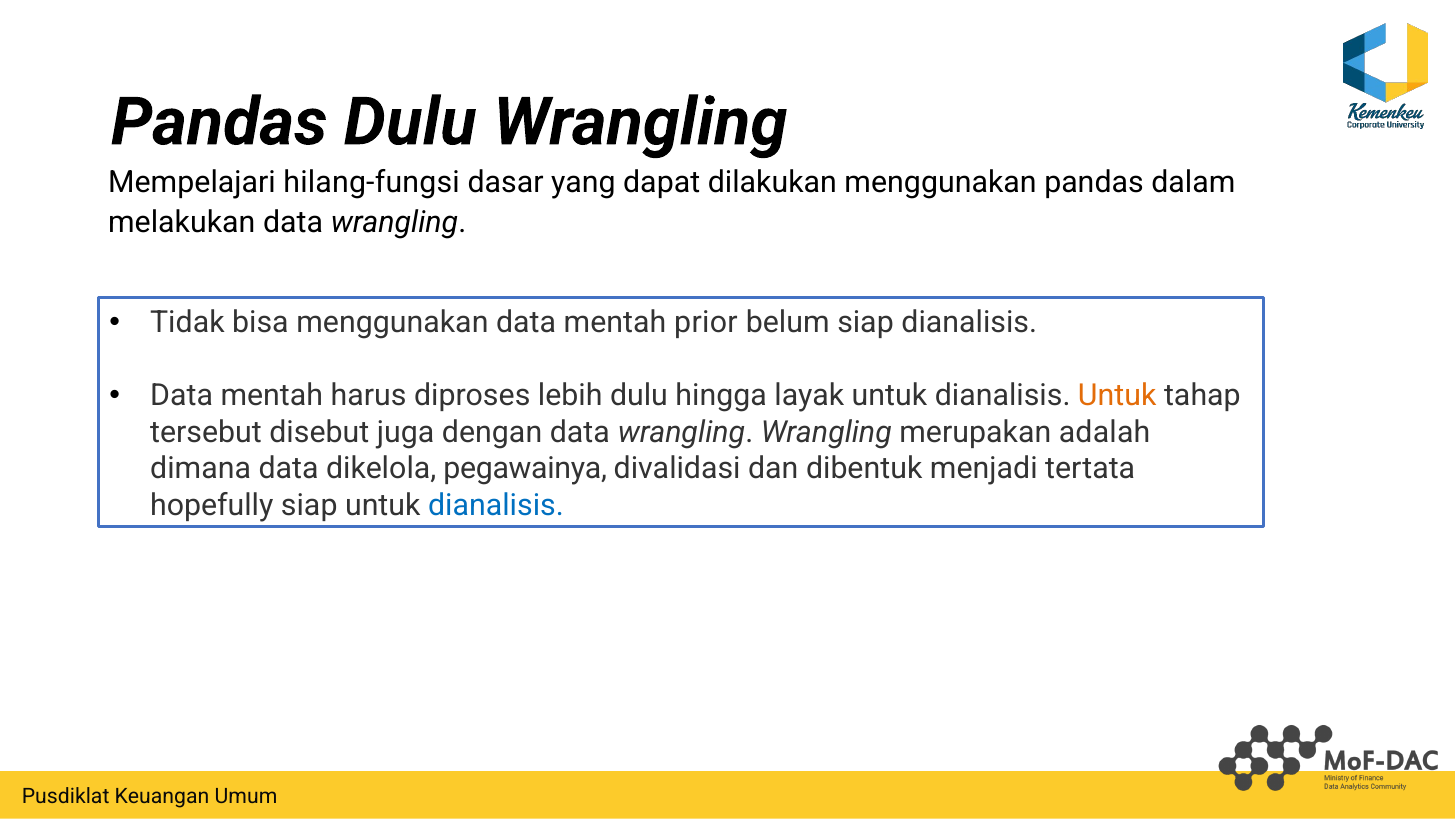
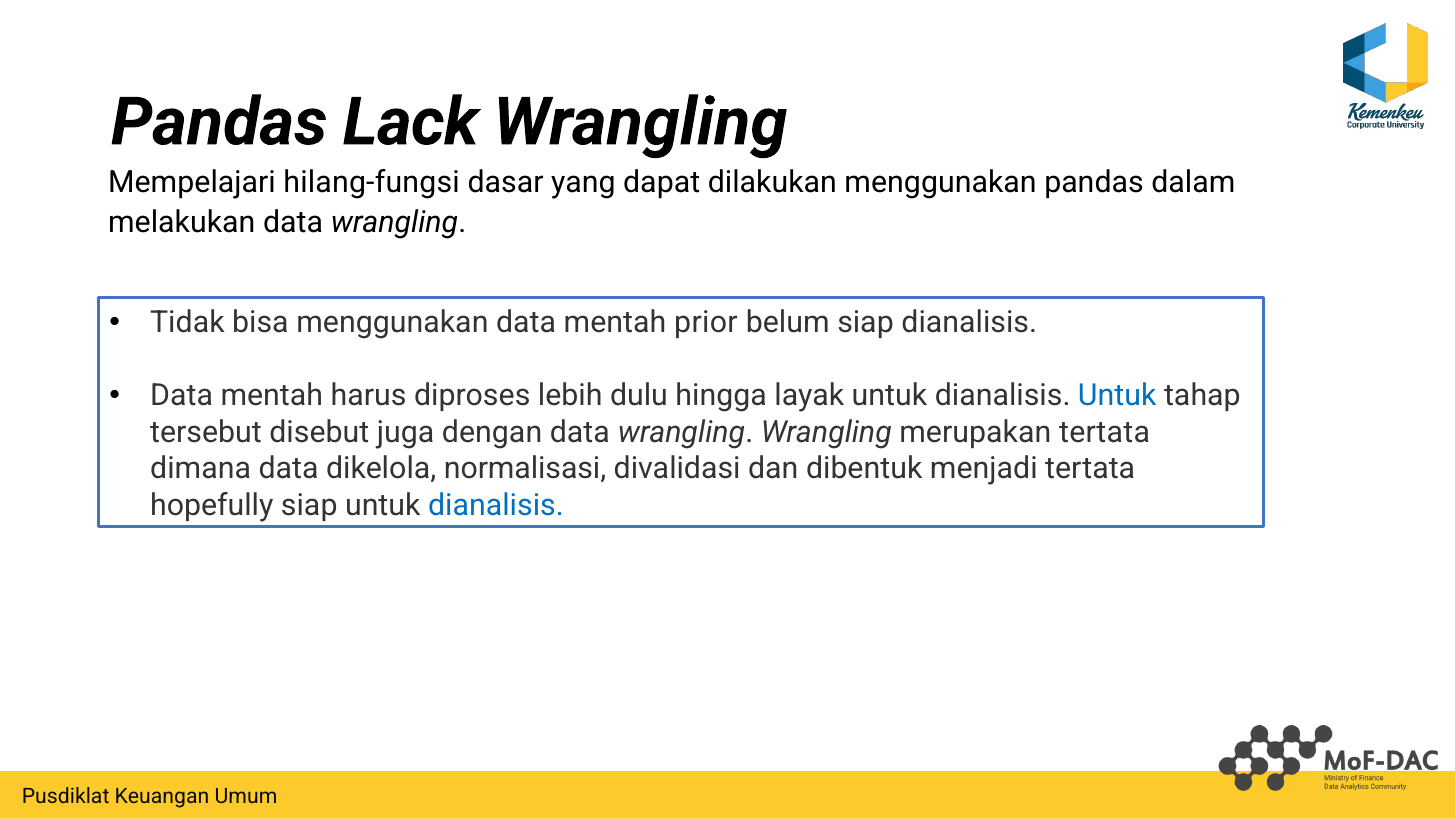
Pandas Dulu: Dulu -> Lack (411, 122)
Untuk colour: orange -> blue (1117, 396)
merupakan adalah: adalah -> tertata (1105, 432)
pegawainya: pegawainya -> normalisasi (525, 468)
